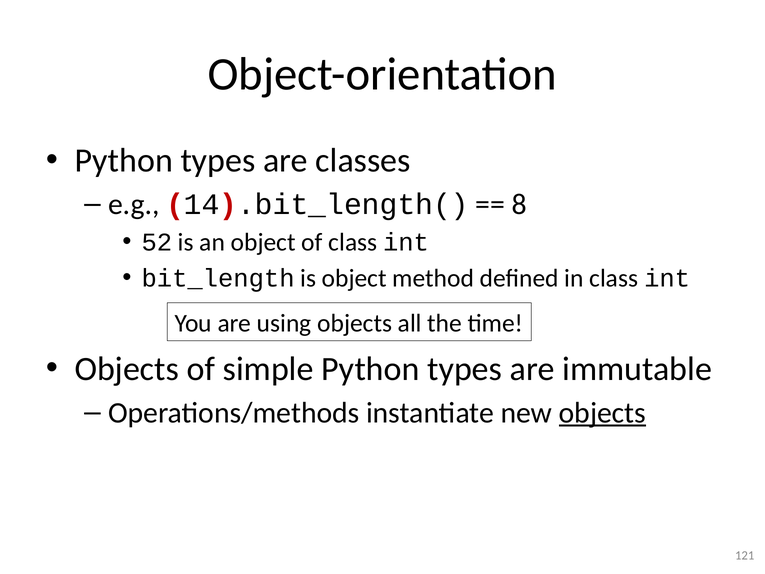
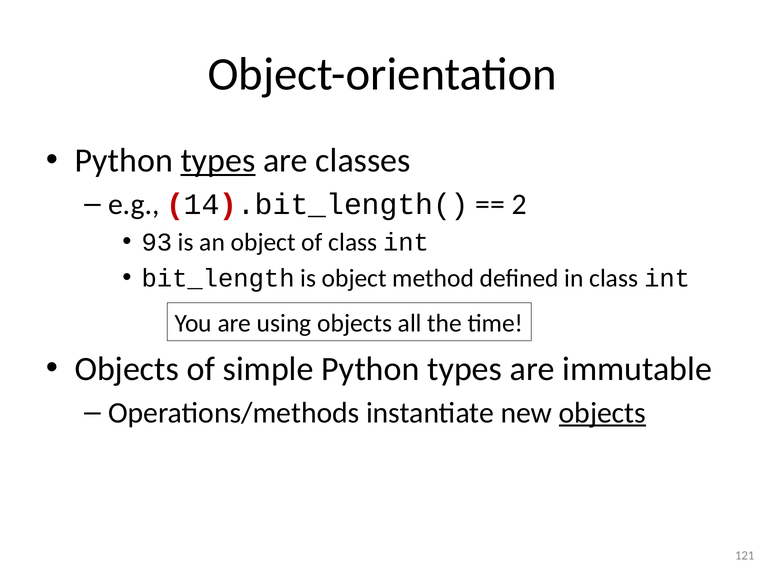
types underline: none -> present (218, 161)
8: 8 -> 2 (519, 204)
52: 52 -> 93 (157, 242)
